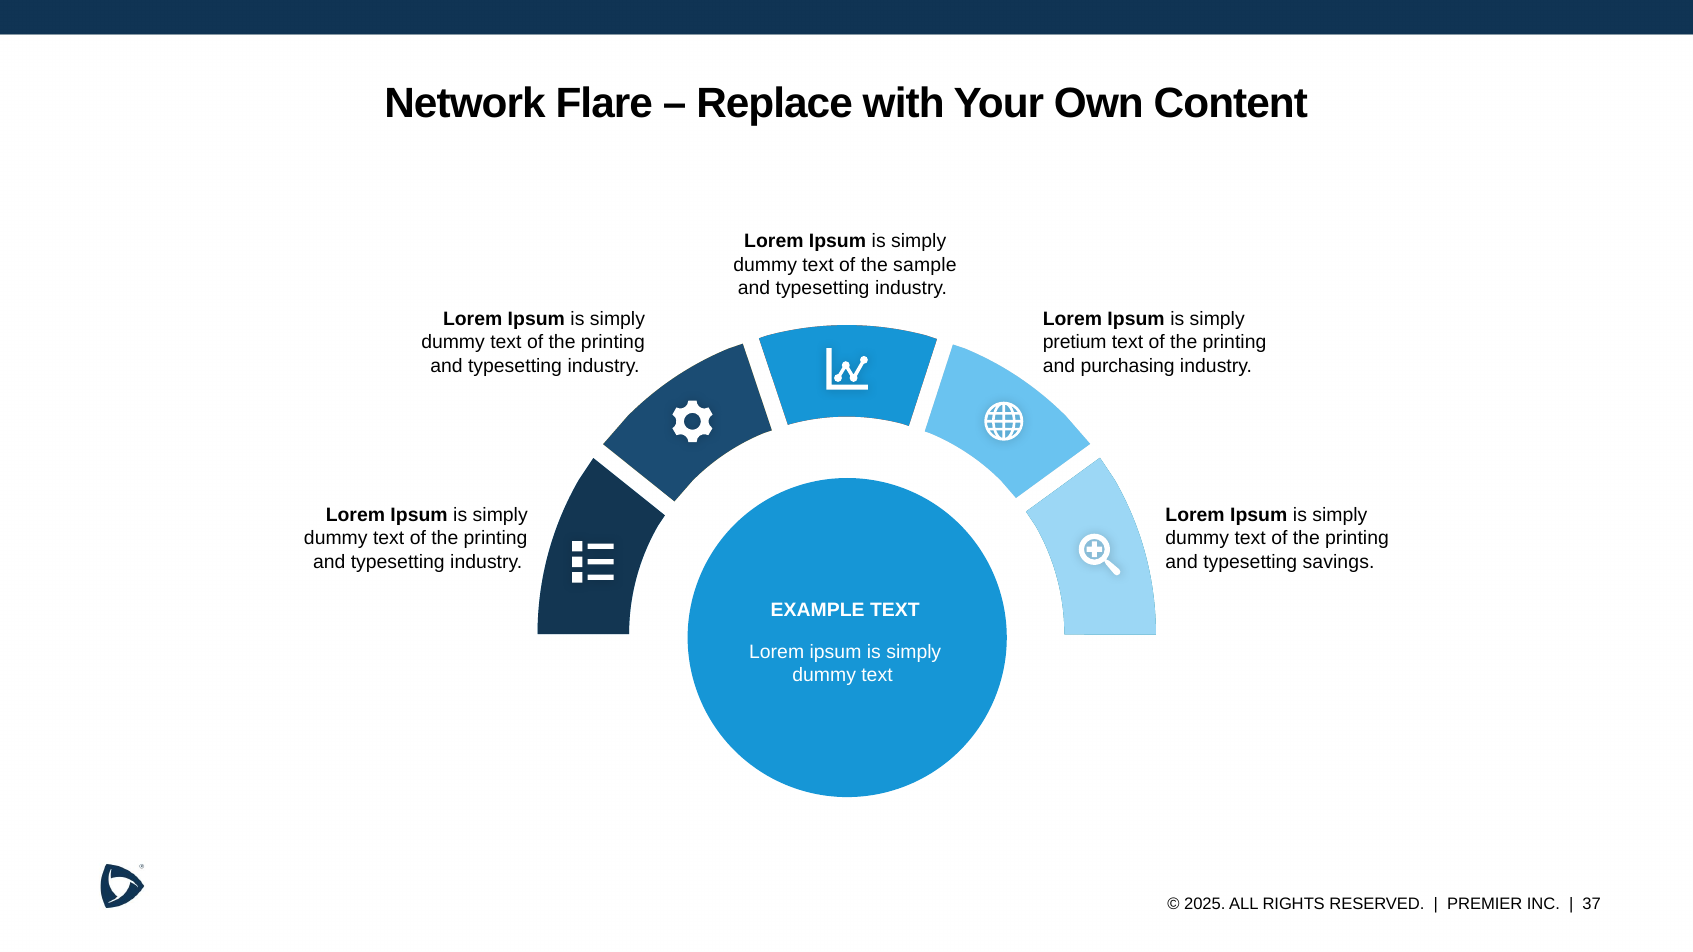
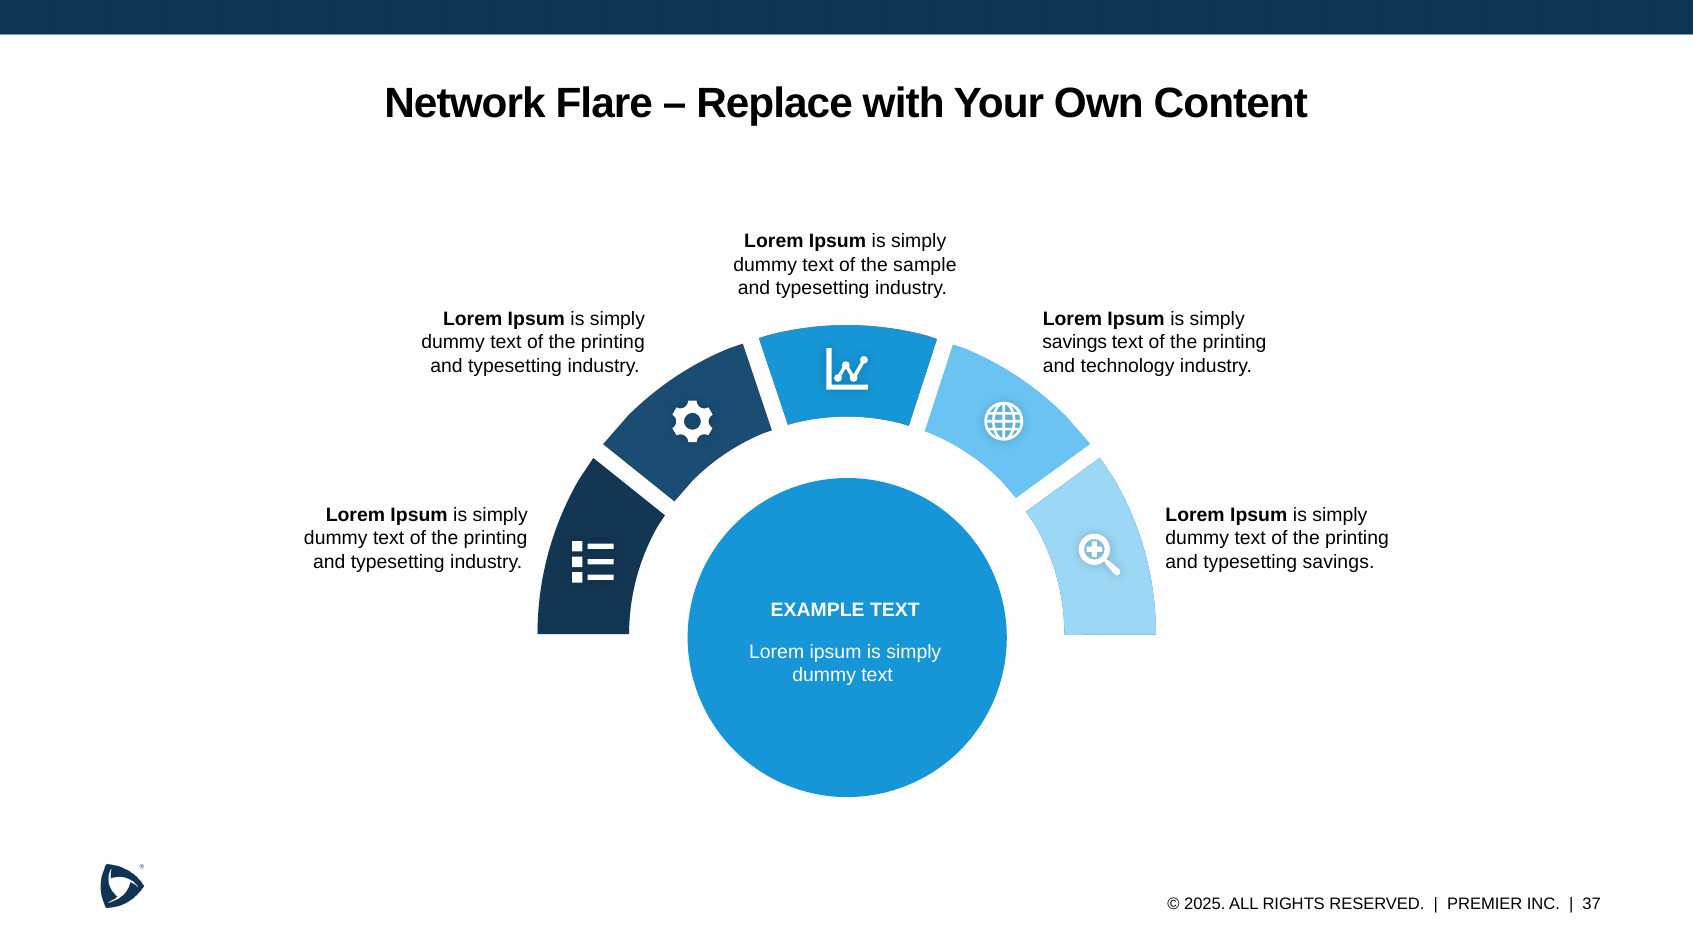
pretium: pretium -> savings (1075, 342)
purchasing: purchasing -> technology (1128, 366)
